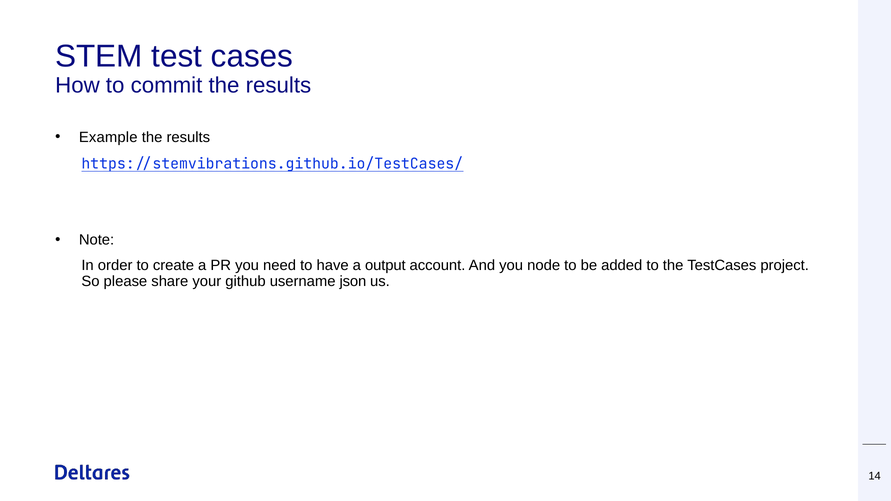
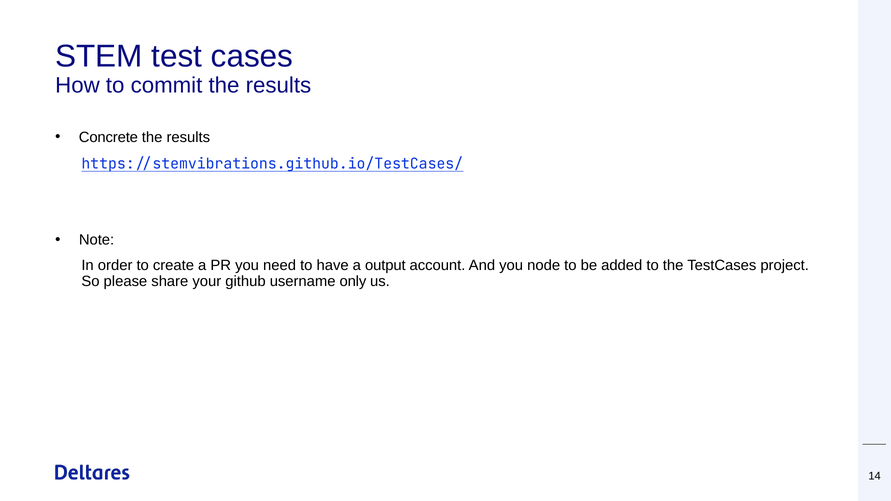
Example: Example -> Concrete (108, 137)
json: json -> only (353, 281)
